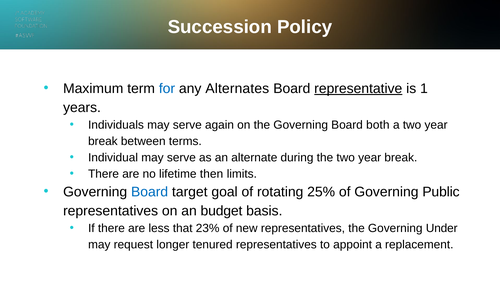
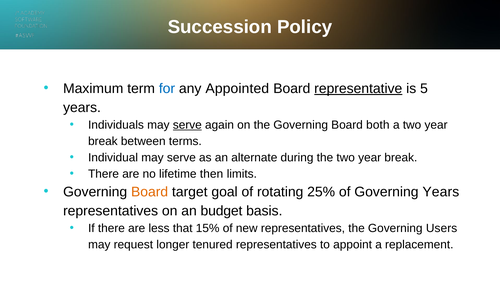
Alternates: Alternates -> Appointed (237, 89)
1: 1 -> 5 (424, 89)
serve underline: none -> present (187, 125)
Board colour: blue -> orange (150, 192)
Governing Public: Public -> Years (441, 192)
23%: 23% -> 15% (208, 229)
Under: Under -> Users (442, 229)
